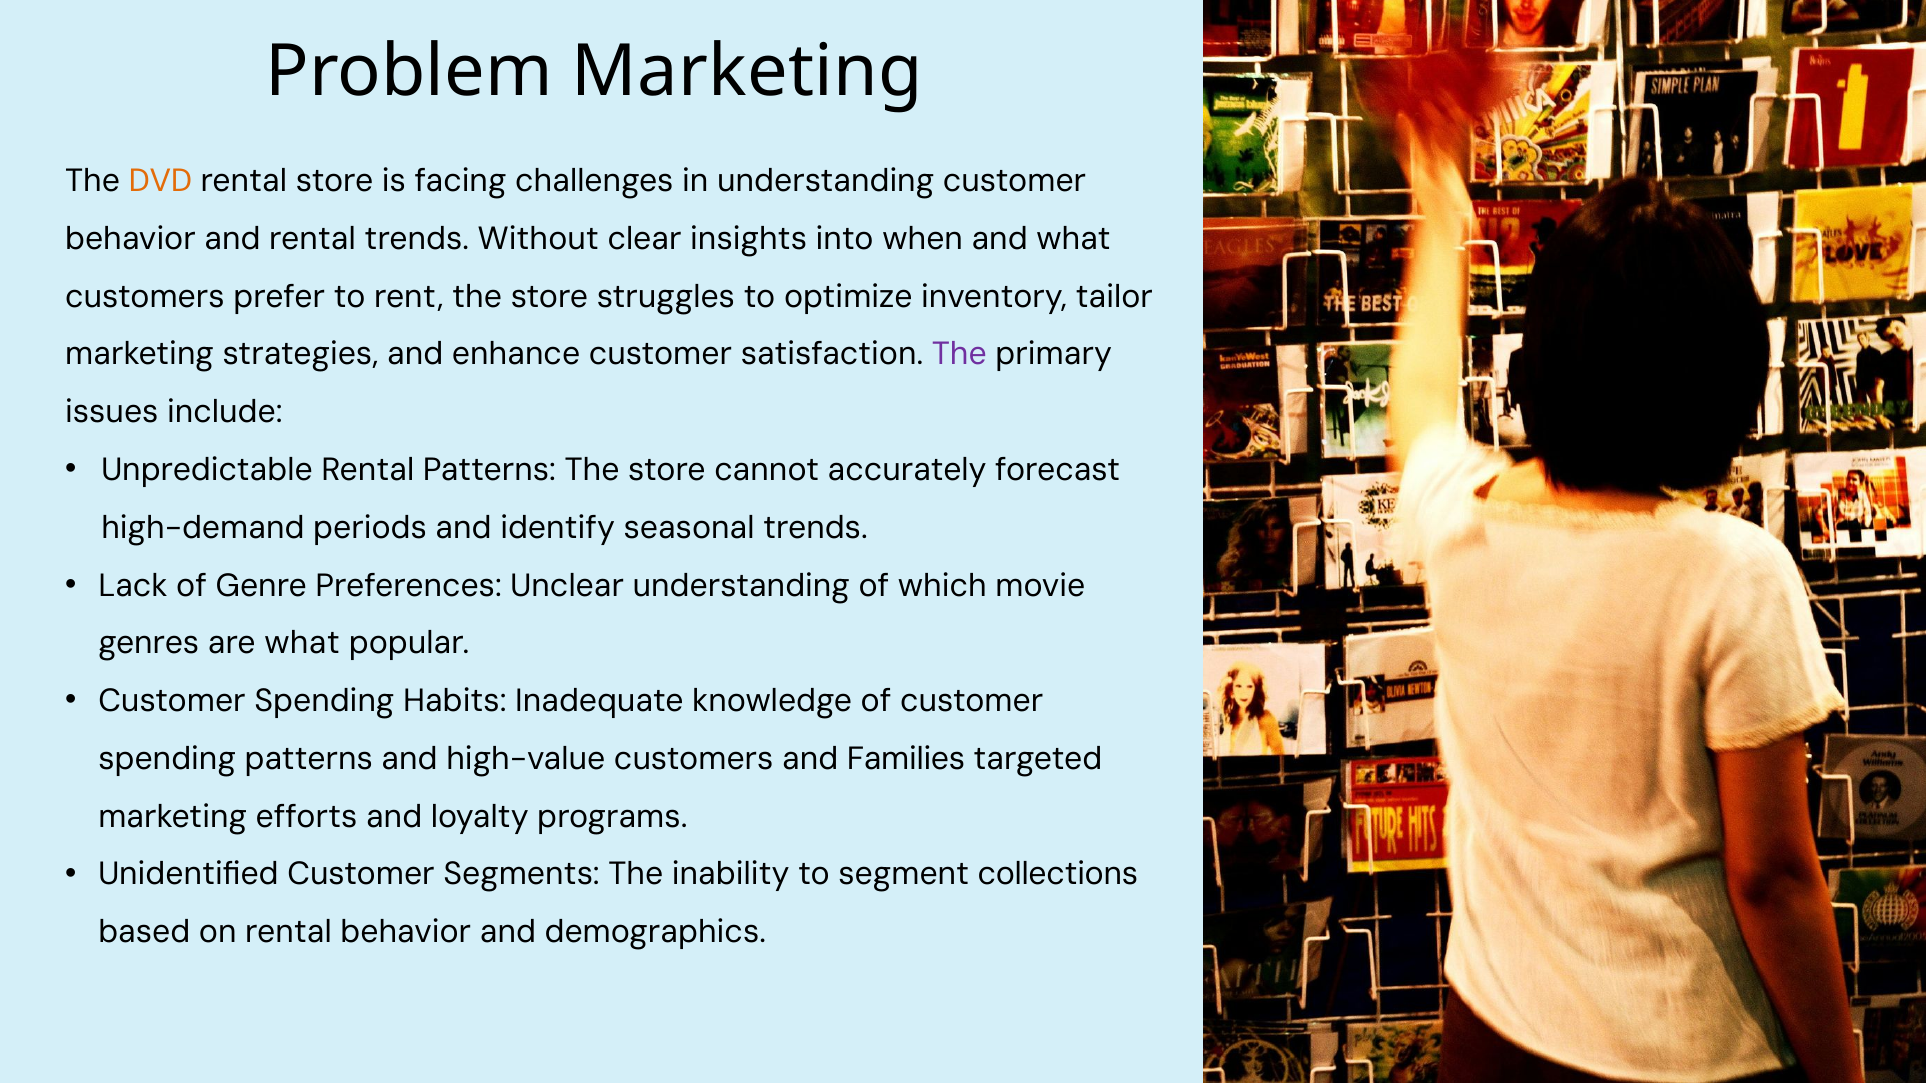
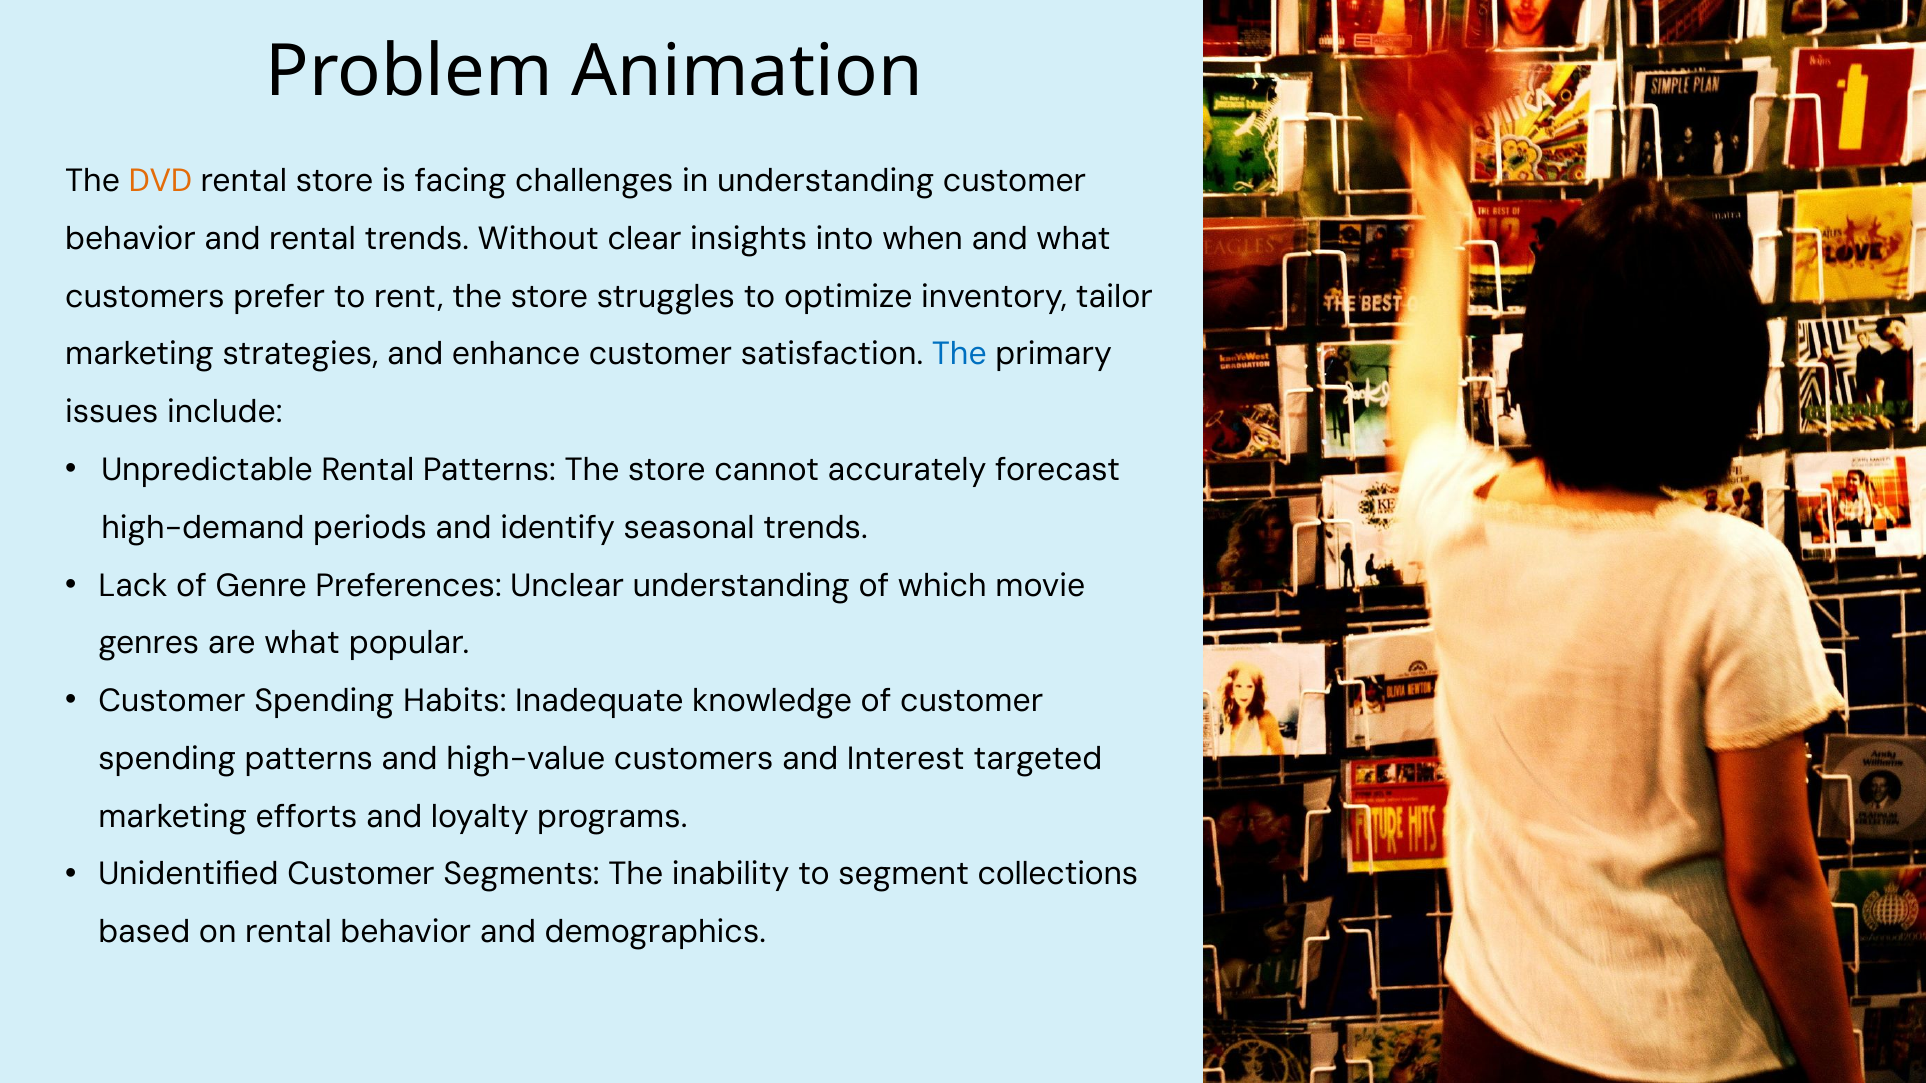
Problem Marketing: Marketing -> Animation (747, 71)
The colour: purple -> blue (959, 355)
Families: Families -> Interest (906, 759)
